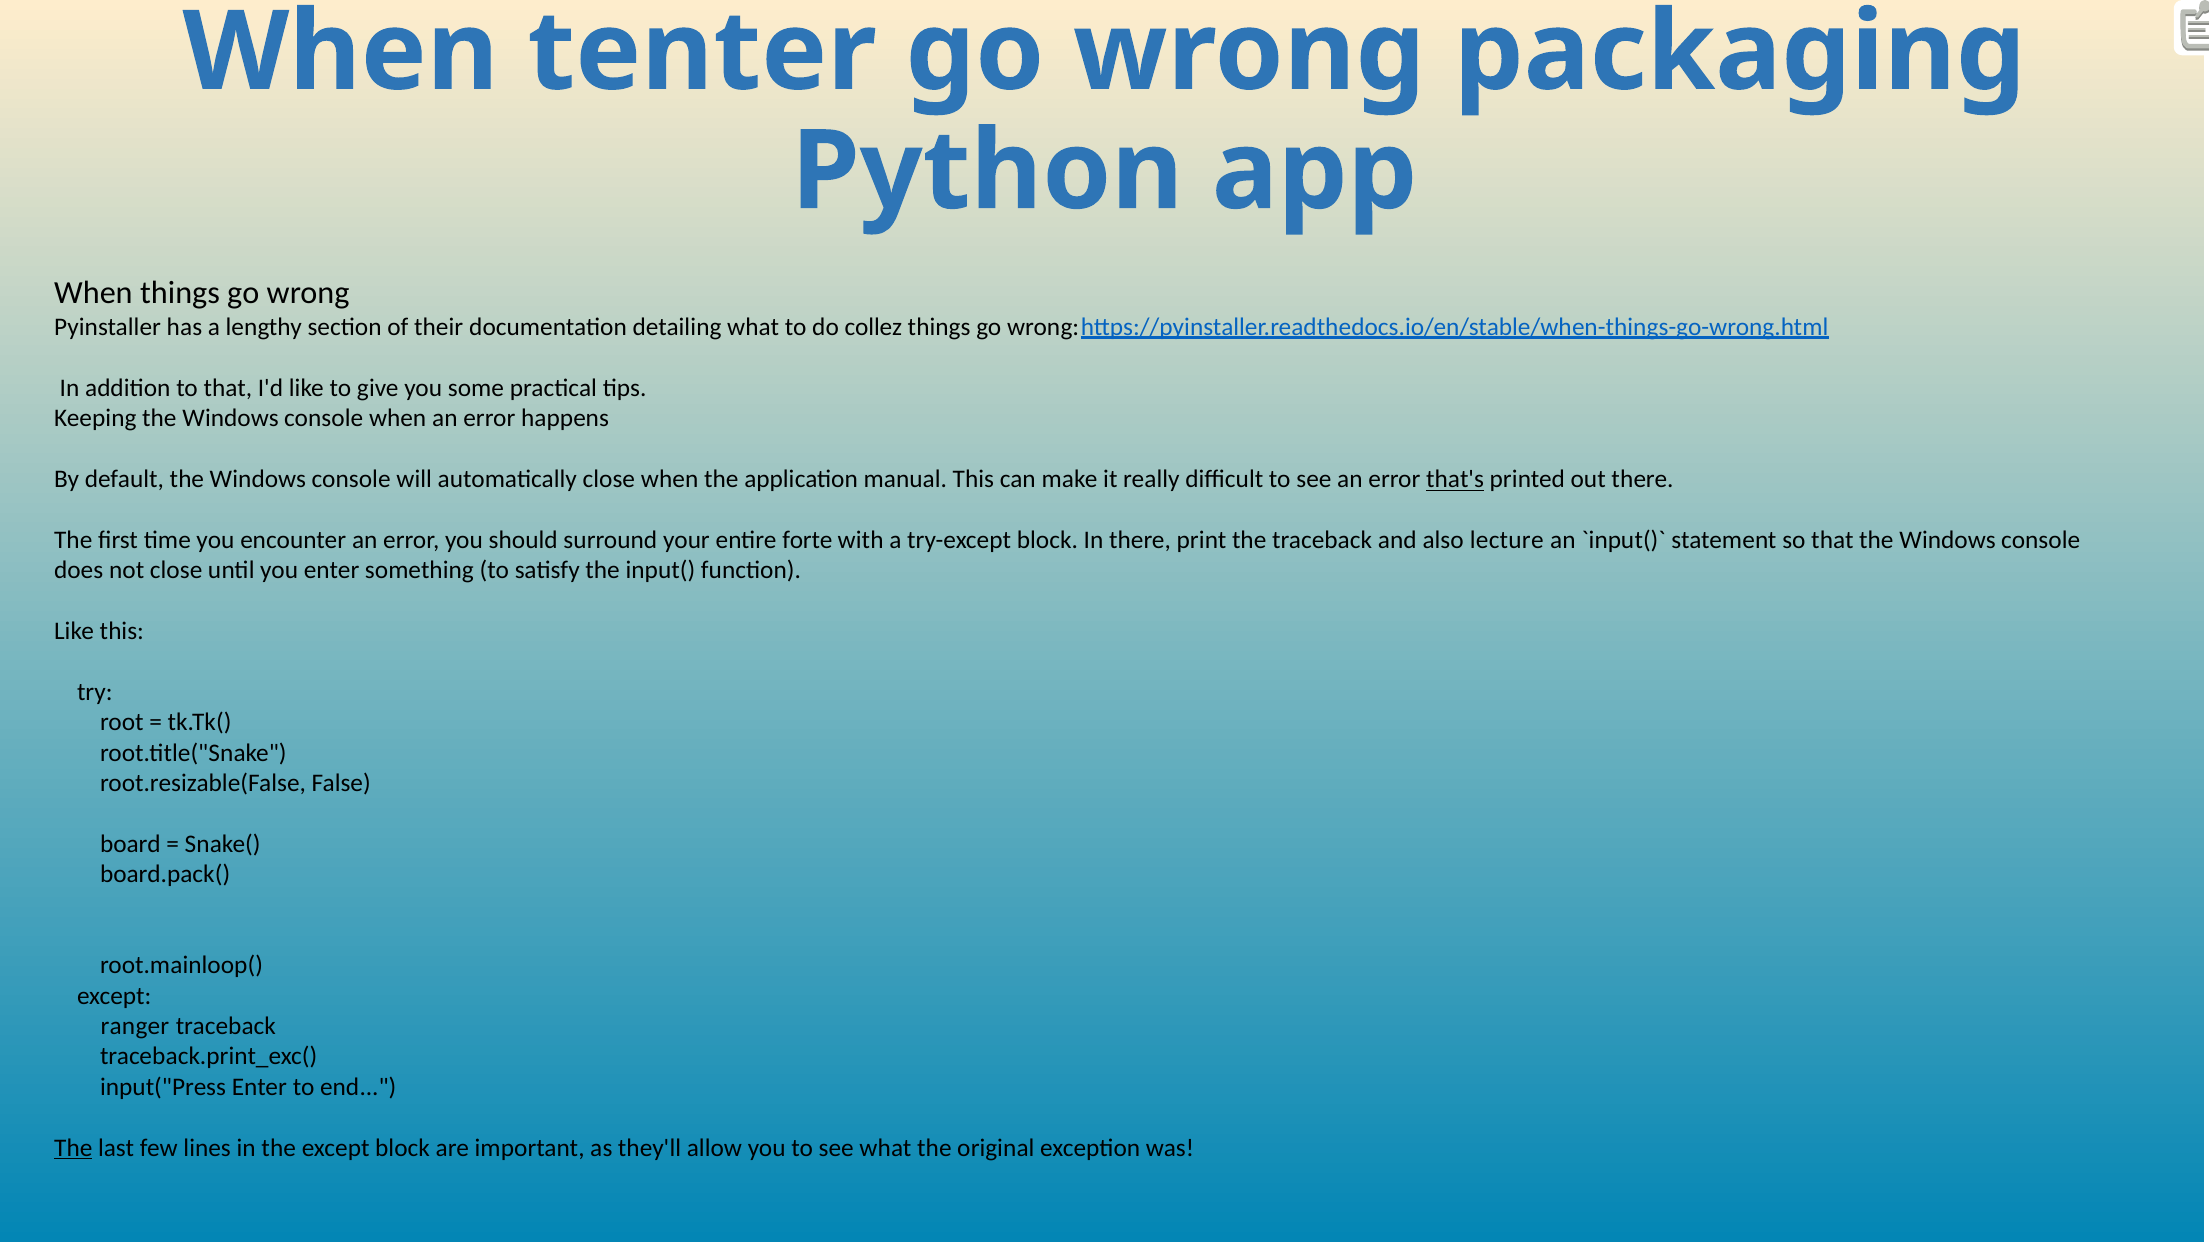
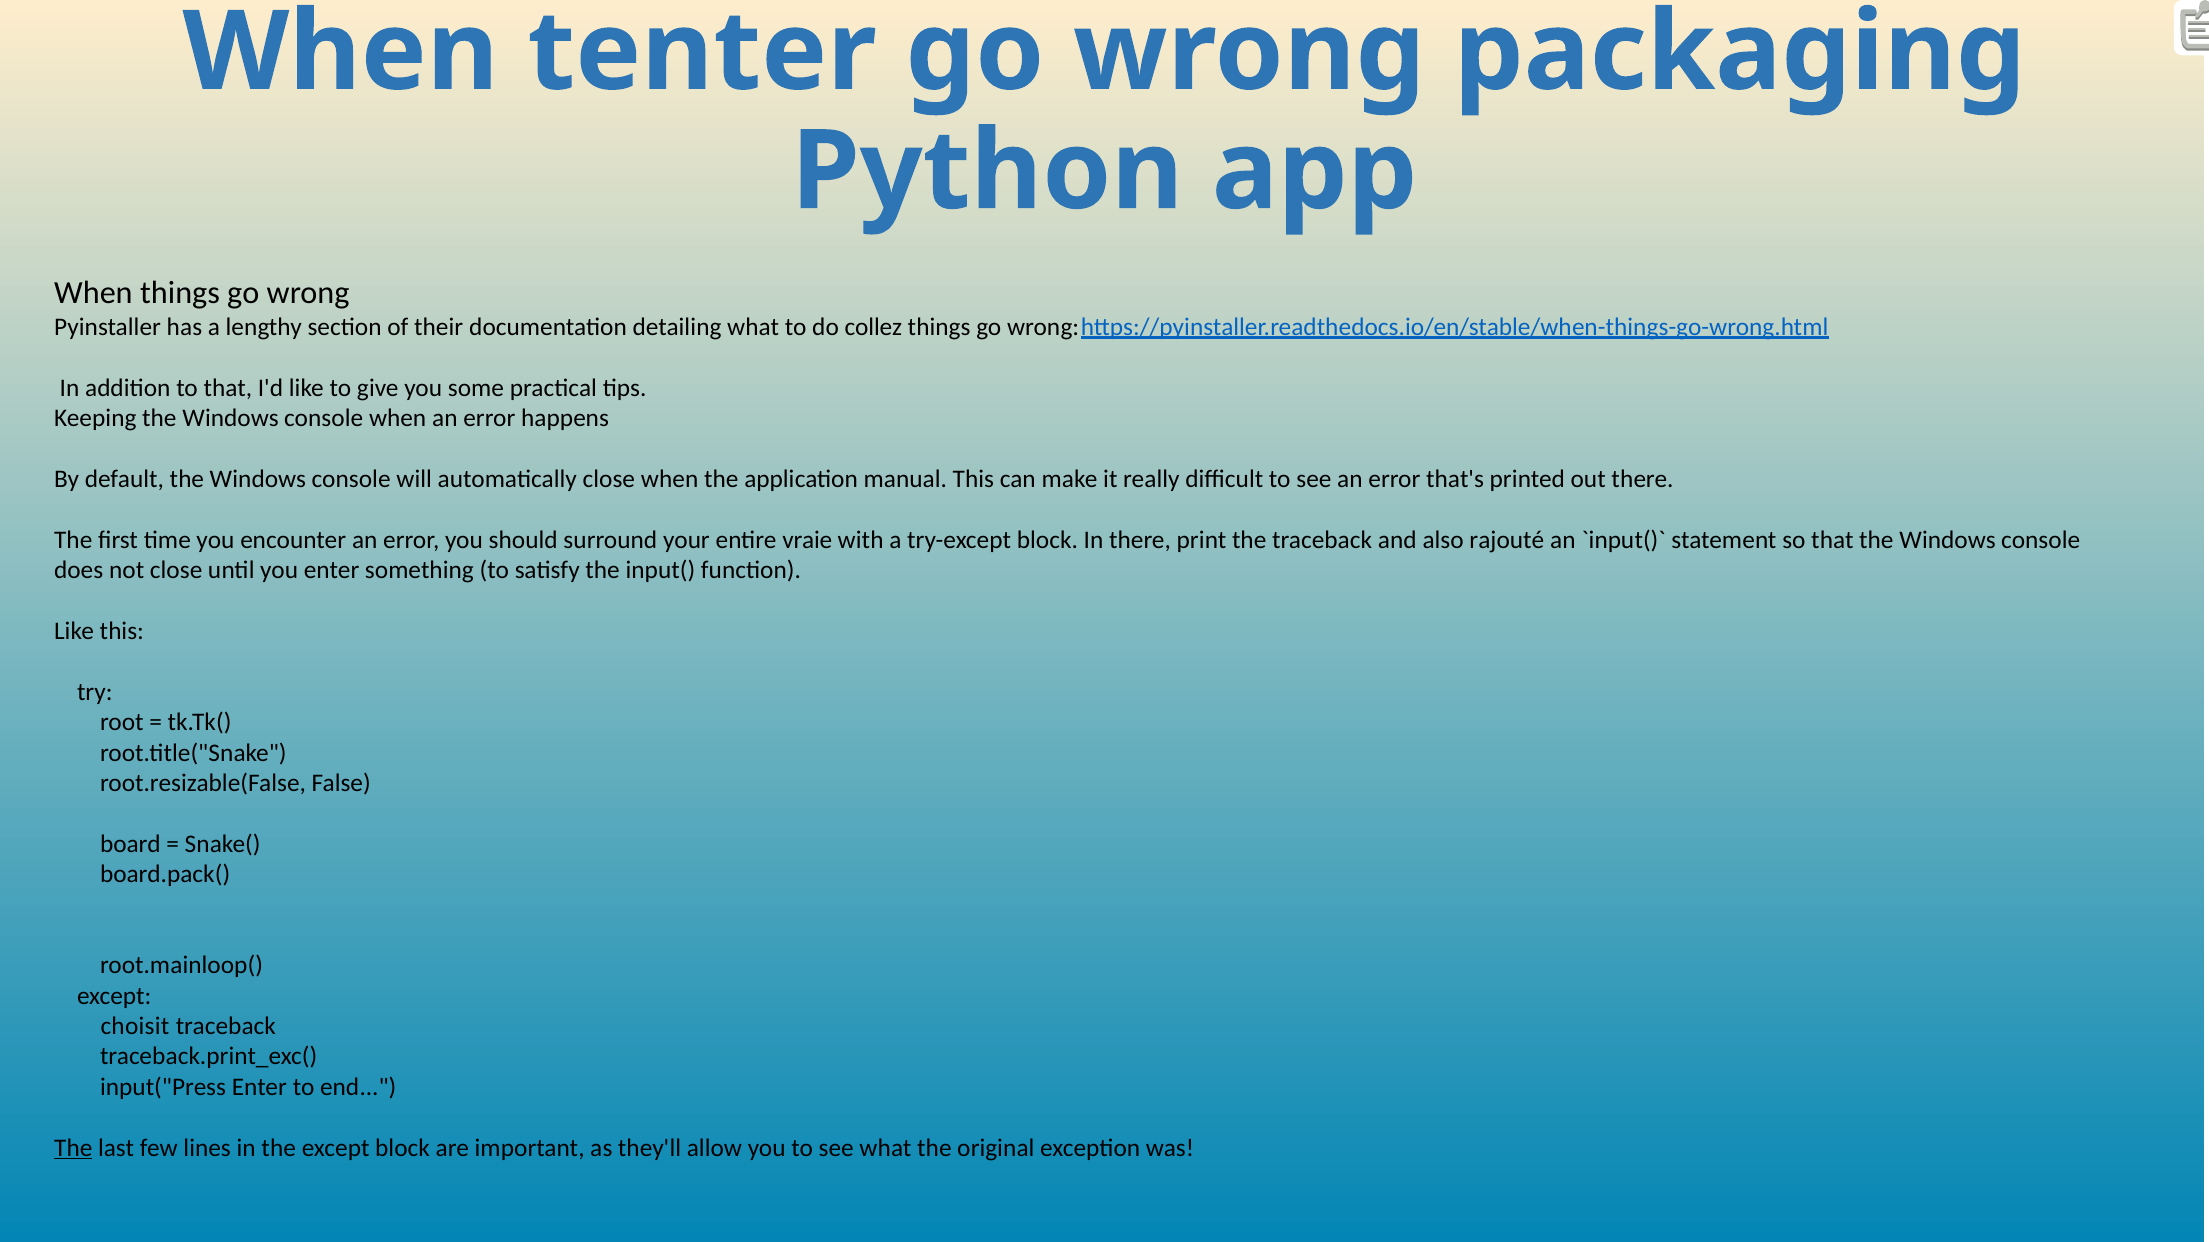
that's underline: present -> none (1455, 480)
forte: forte -> vraie (807, 540)
lecture: lecture -> rajouté (1507, 540)
ranger: ranger -> choisit (135, 1027)
